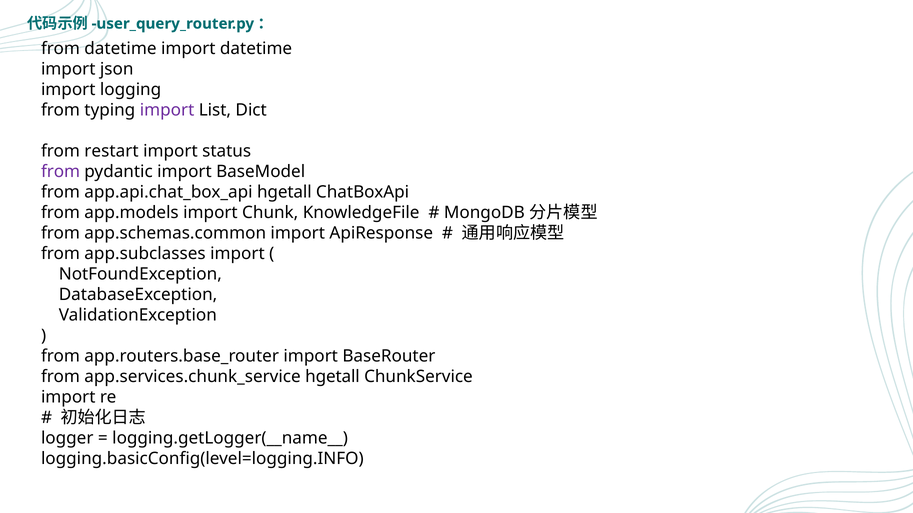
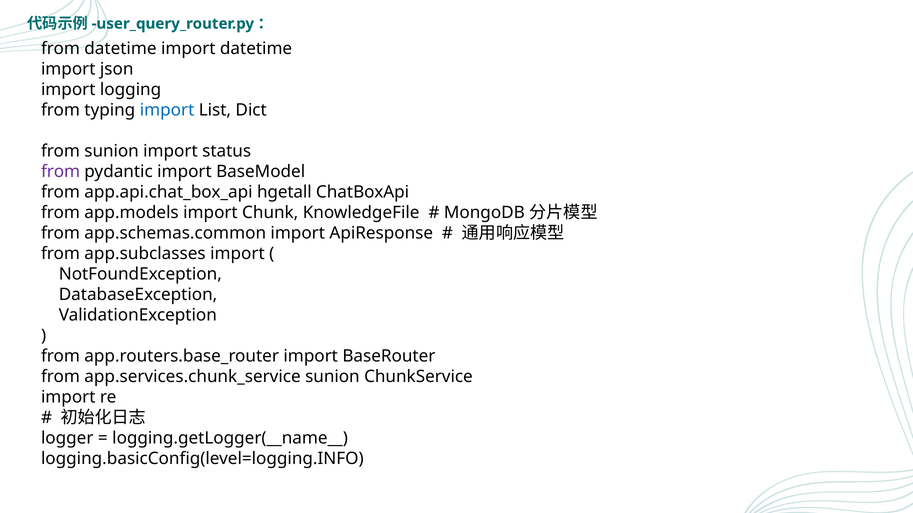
import colour: purple -> blue (167, 110)
from restart: restart -> sunion (112, 151)
app.services.chunk_service hgetall: hgetall -> sunion (332, 377)
